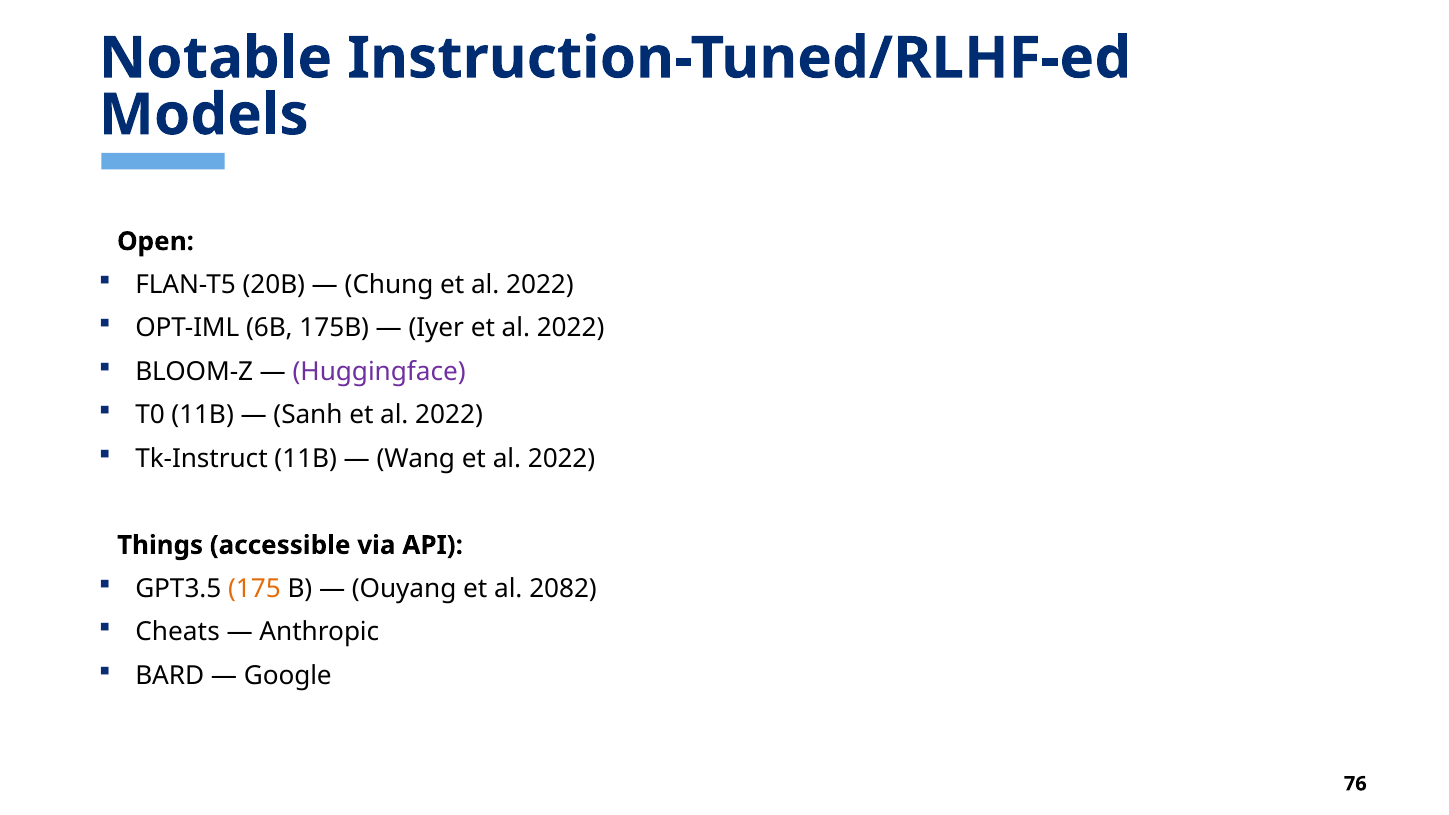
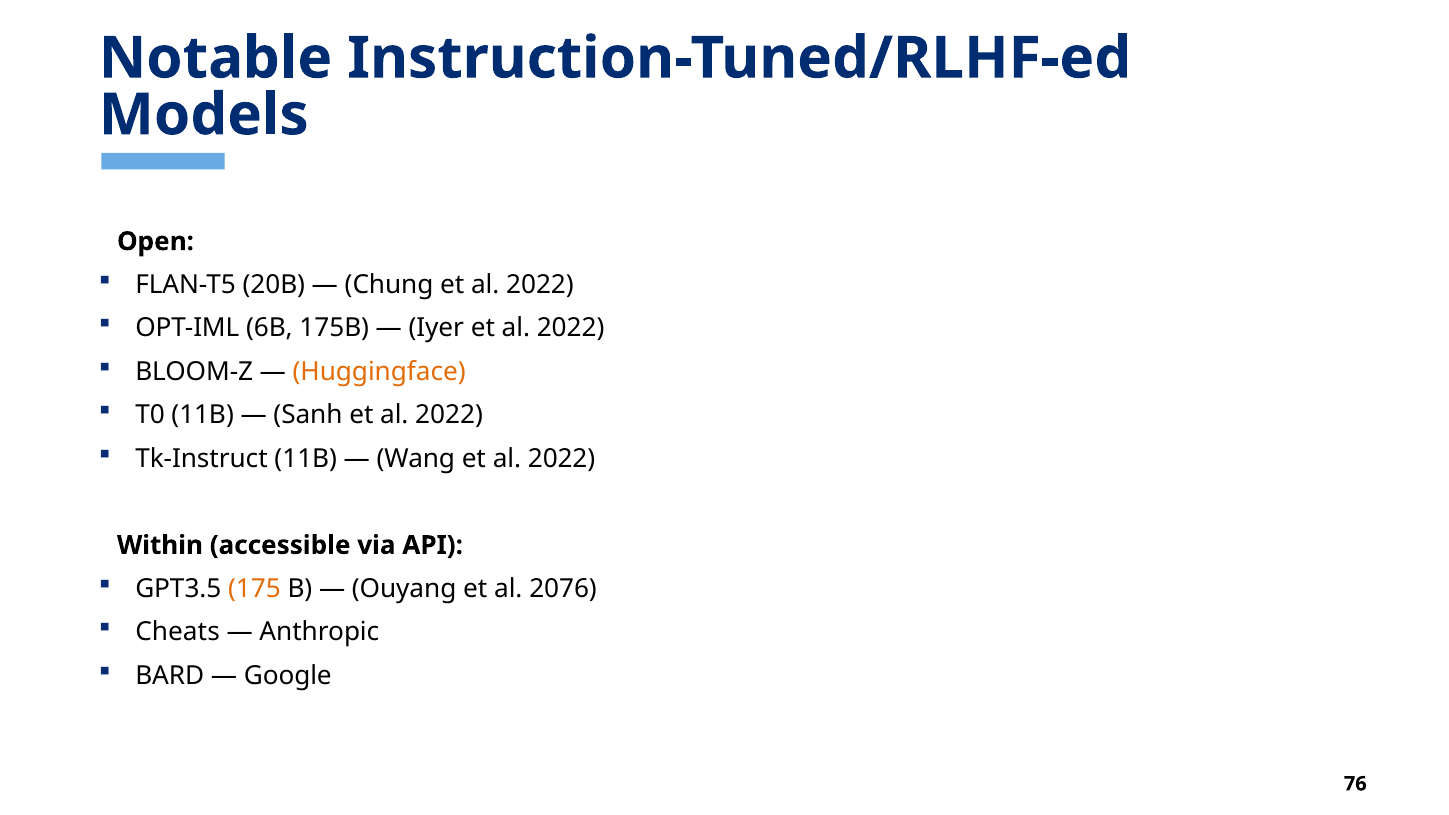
Huggingface colour: purple -> orange (379, 372)
Things: Things -> Within (160, 545)
2082: 2082 -> 2076 (563, 589)
